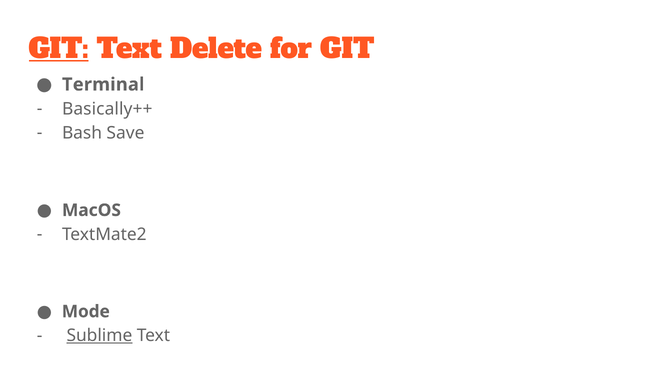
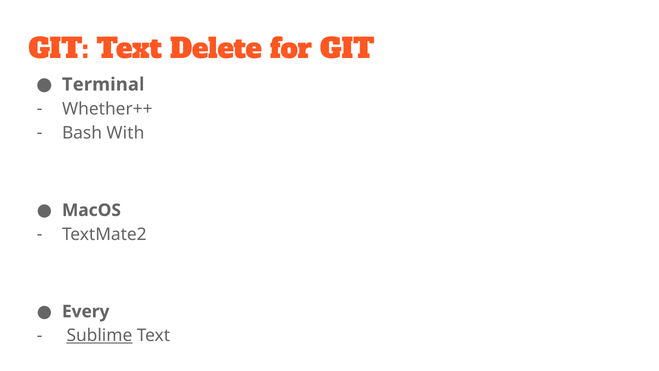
GIT underline: present -> none (59, 49)
Basically++: Basically++ -> Whether++ (107, 109)
Save: Save -> With (125, 133)
Mode: Mode -> Every (86, 311)
